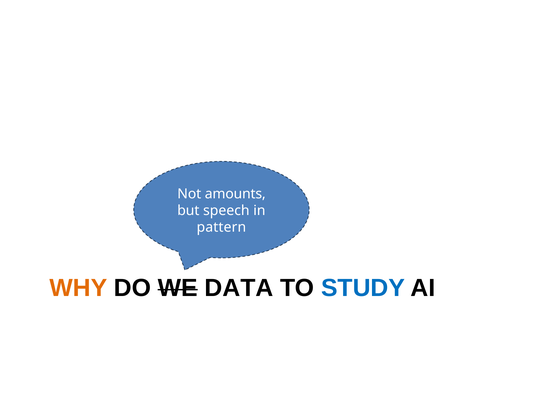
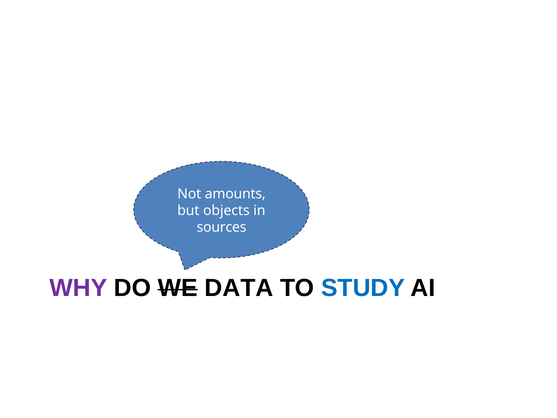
speech: speech -> objects (226, 210)
pattern: pattern -> sources (222, 227)
WHY colour: orange -> purple (78, 288)
